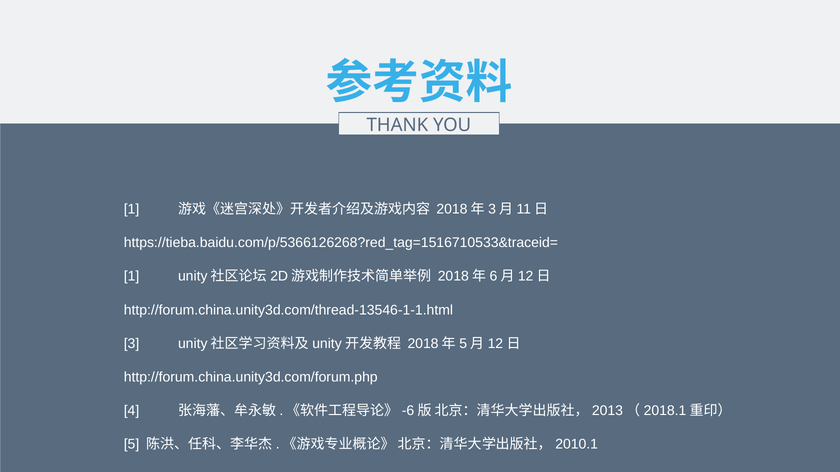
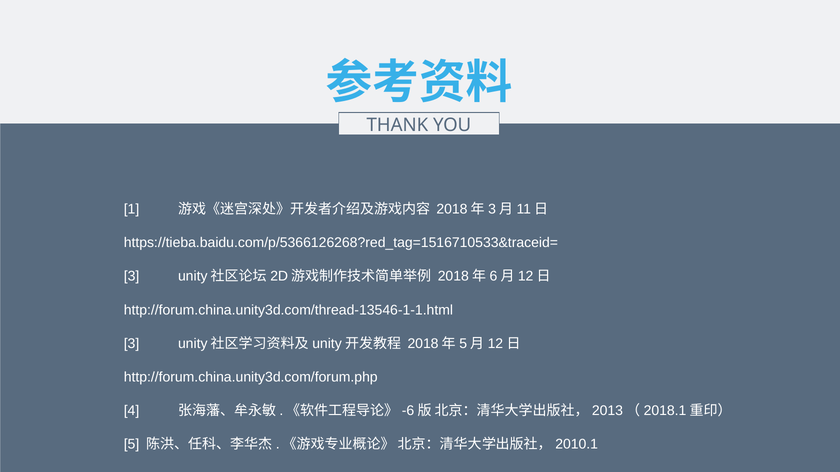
1: 1 -> 3 (132, 277)
